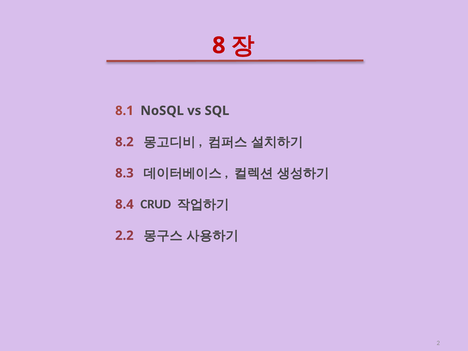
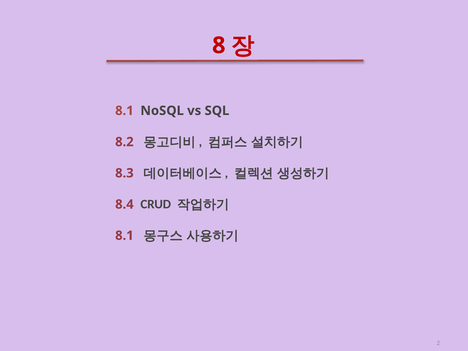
2.2: 2.2 -> 8.1 (124, 236)
